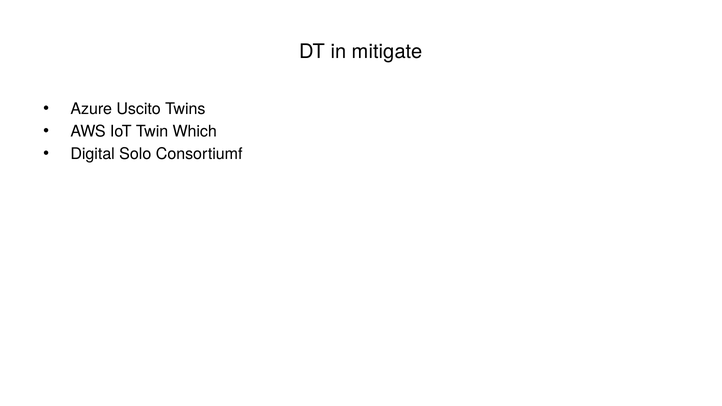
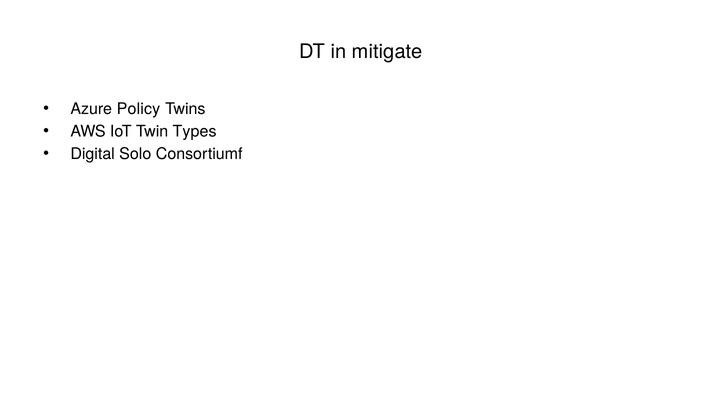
Uscito: Uscito -> Policy (138, 109)
Which: Which -> Types (195, 132)
